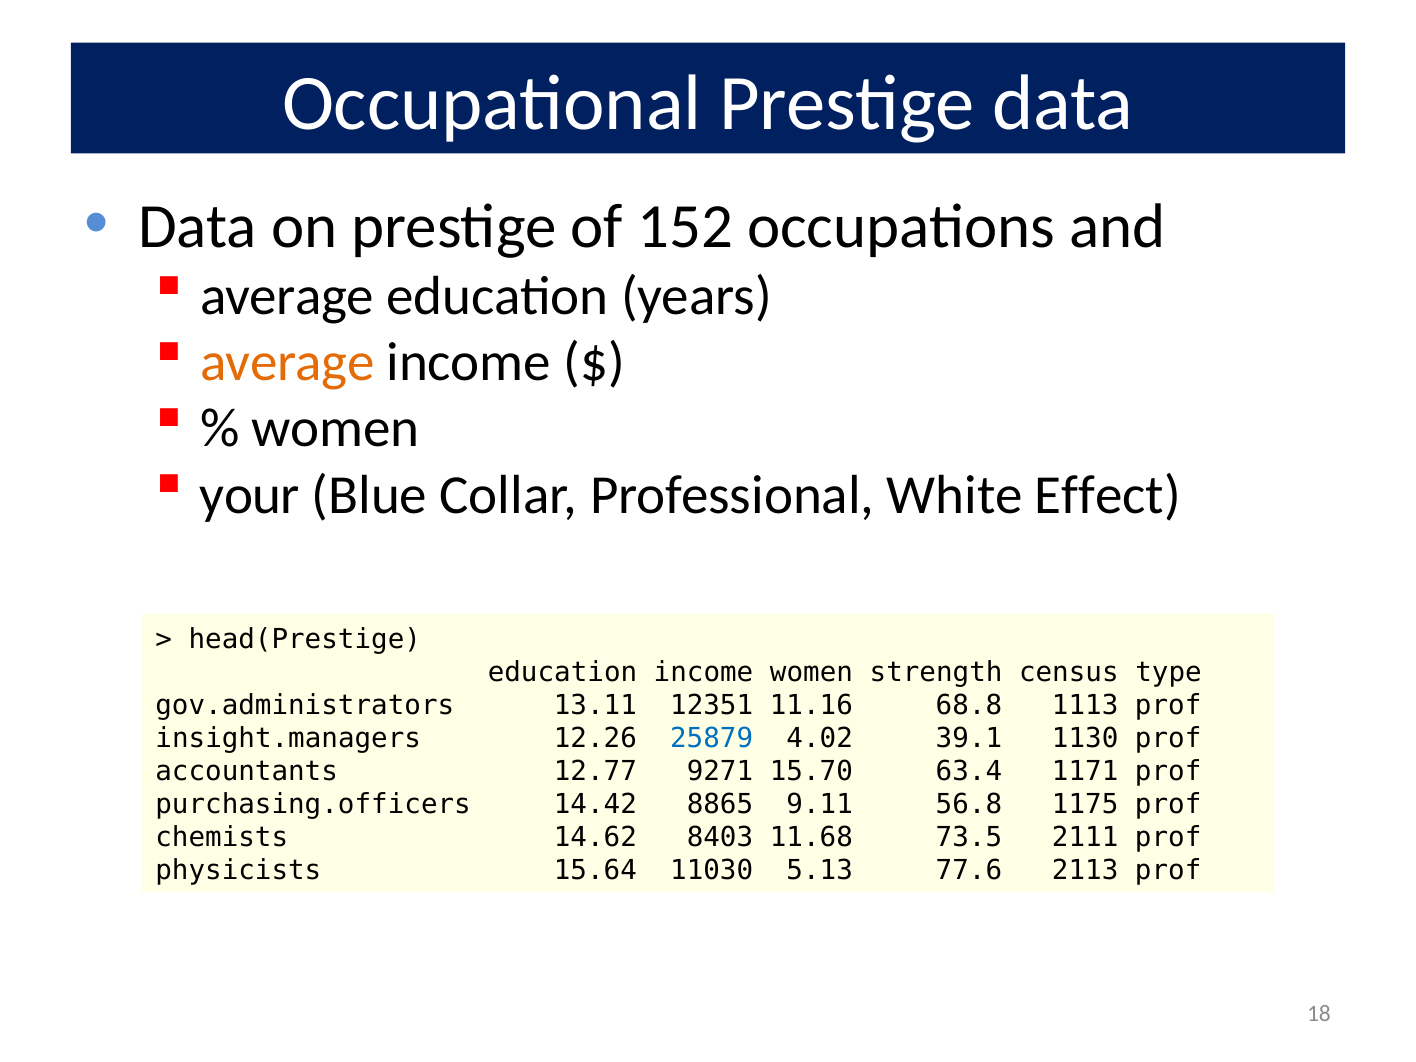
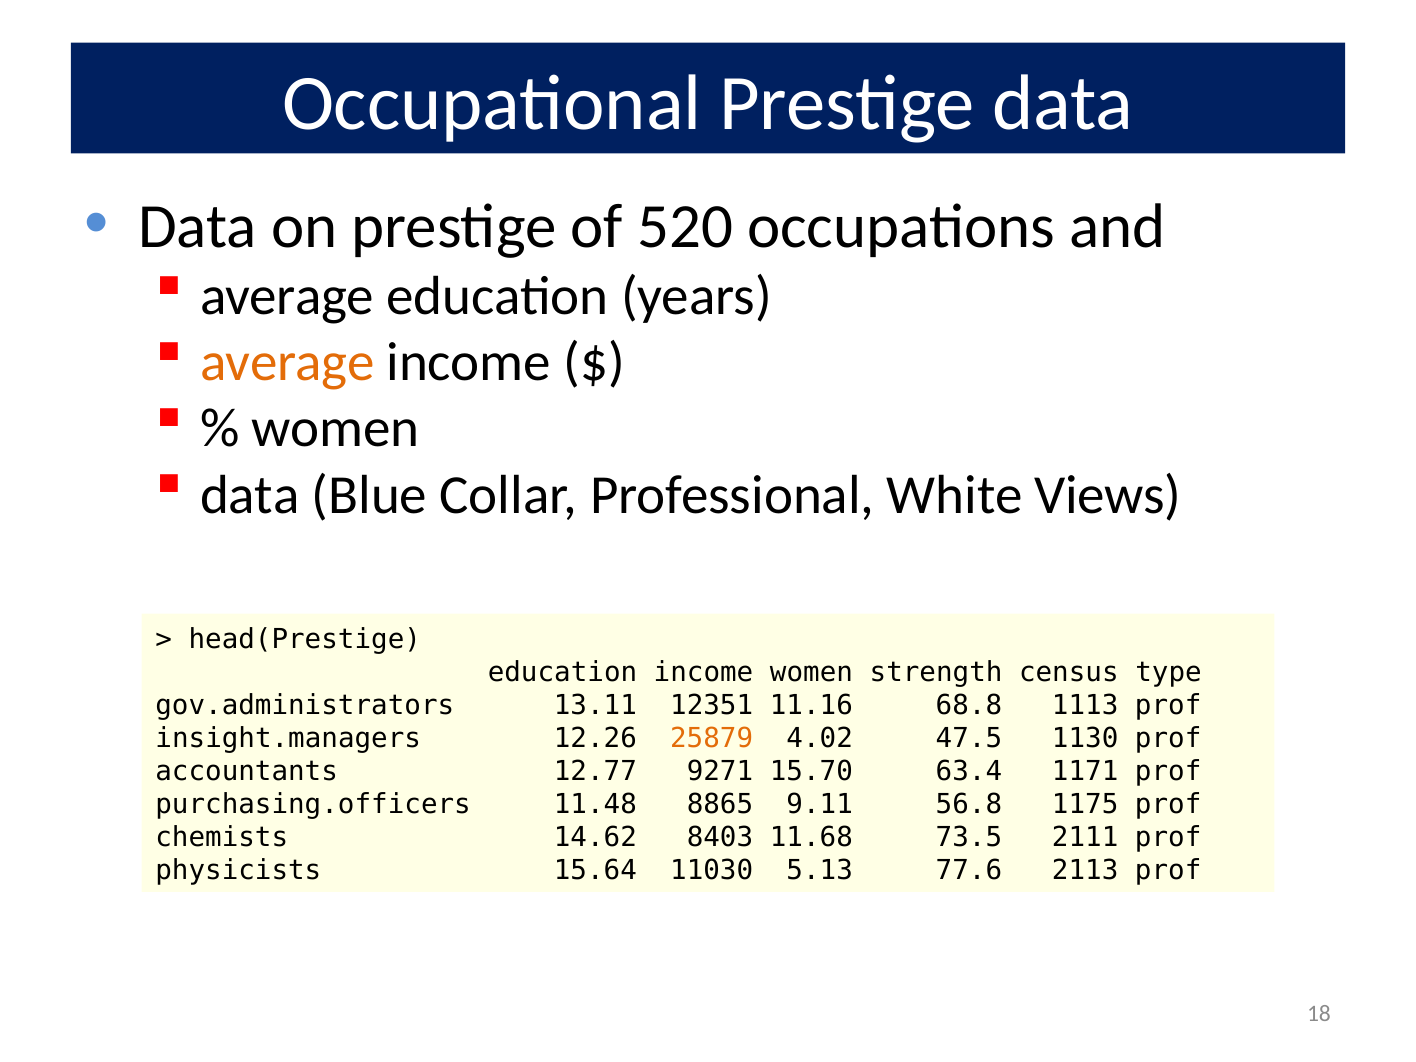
152: 152 -> 520 (685, 226)
your: your -> data (250, 495)
Effect: Effect -> Views (1108, 495)
25879 colour: blue -> orange (712, 738)
39.1: 39.1 -> 47.5 (969, 738)
14.42: 14.42 -> 11.48 (595, 804)
